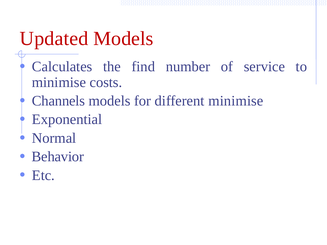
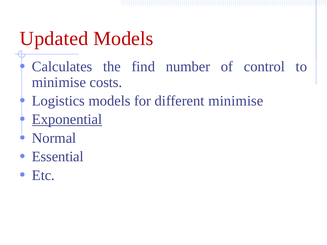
service: service -> control (264, 67)
Channels: Channels -> Logistics (58, 101)
Exponential underline: none -> present (67, 120)
Behavior: Behavior -> Essential (58, 157)
